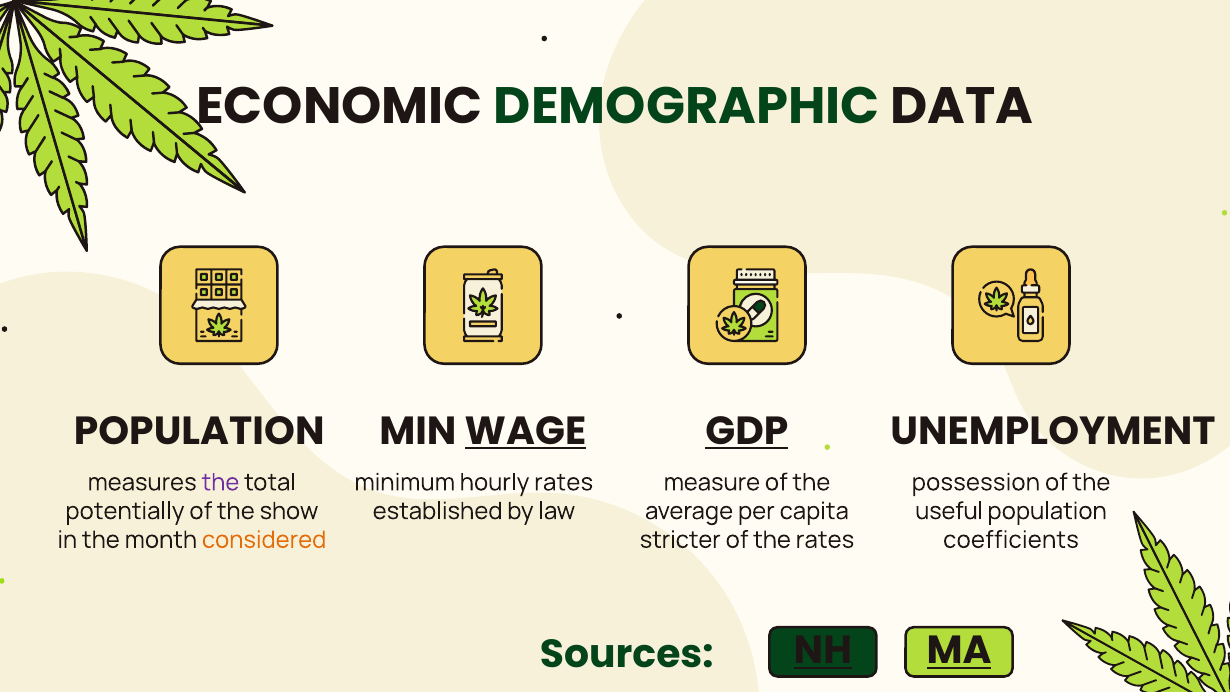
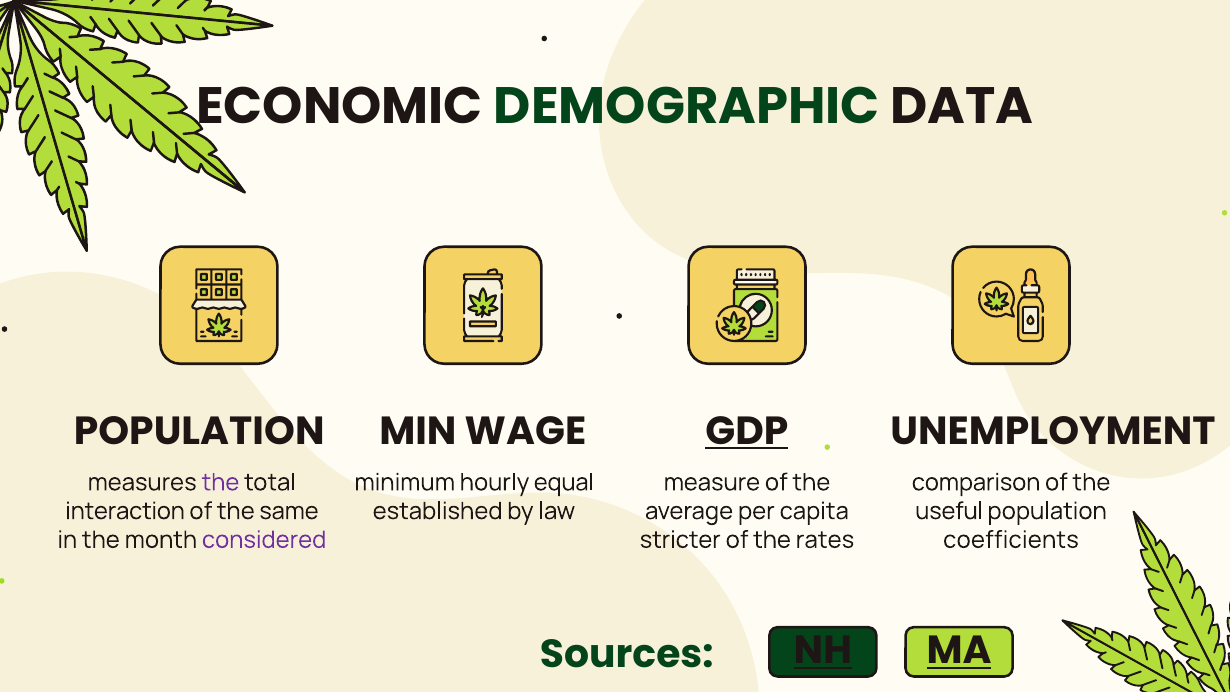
WAGE underline: present -> none (526, 431)
hourly rates: rates -> equal (564, 482)
possession: possession -> comparison (976, 482)
potentially: potentially -> interaction (125, 511)
show: show -> same (289, 511)
considered colour: orange -> purple (264, 540)
